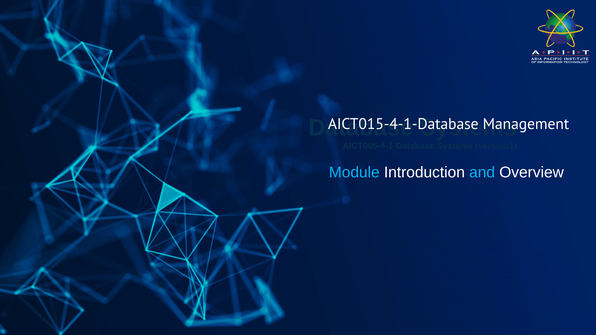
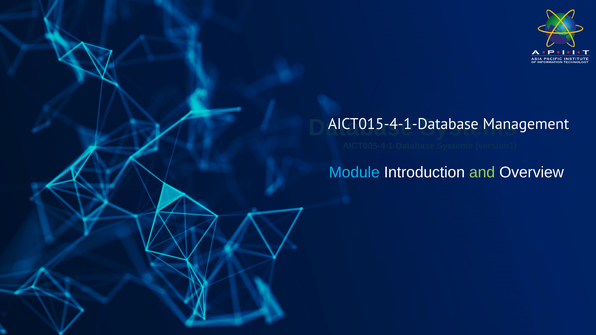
and colour: light blue -> light green (482, 173)
